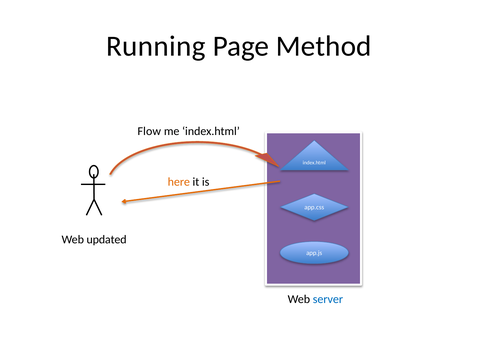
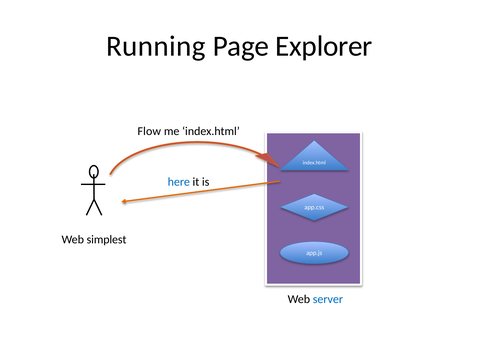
Method: Method -> Explorer (324, 46)
here colour: orange -> blue (179, 182)
updated: updated -> simplest (107, 239)
